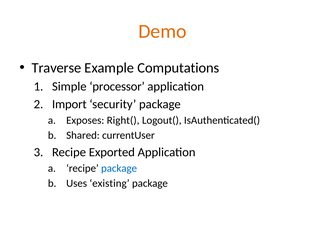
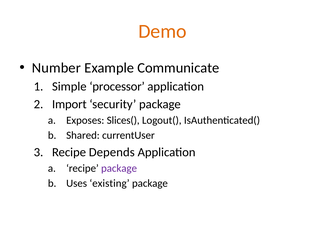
Traverse: Traverse -> Number (56, 68)
Computations: Computations -> Communicate (178, 68)
Right(: Right( -> Slices( (123, 121)
Exported: Exported -> Depends (112, 153)
package colour: blue -> purple (119, 169)
